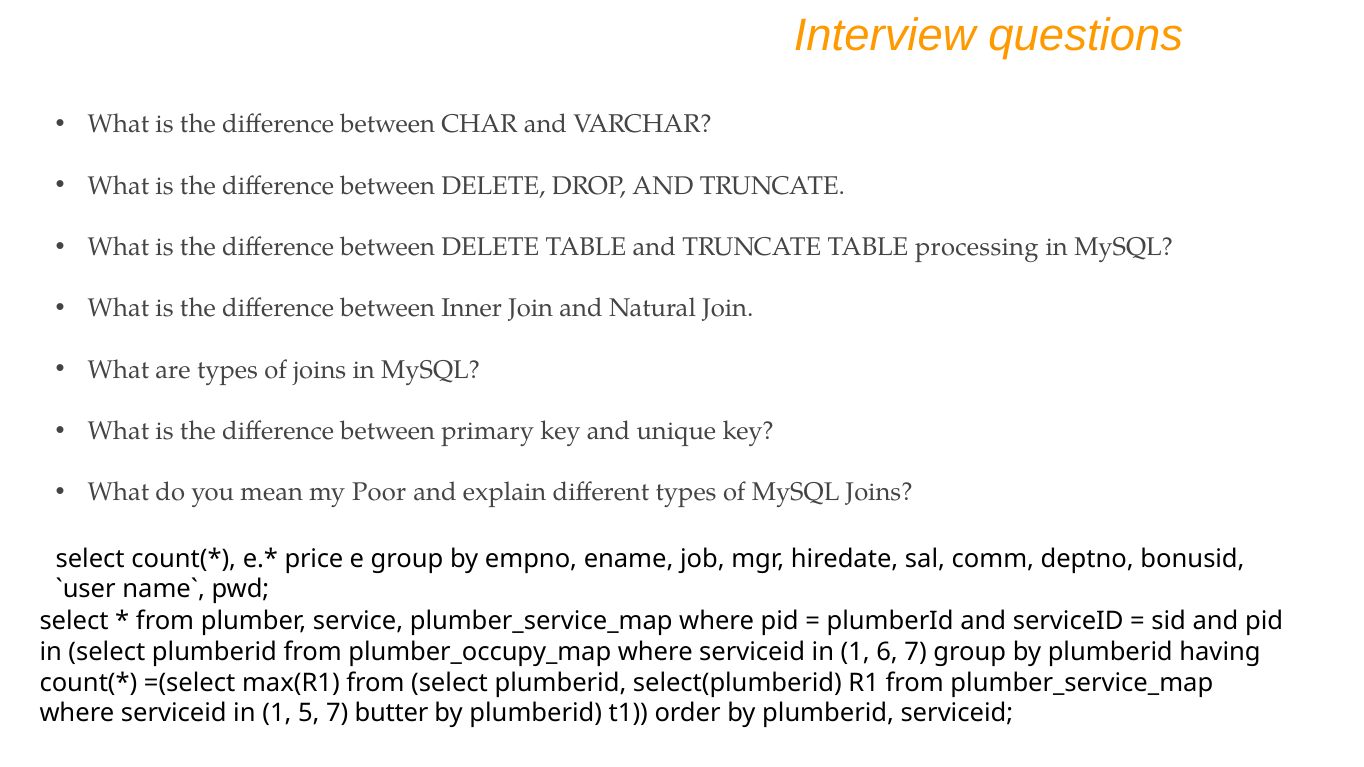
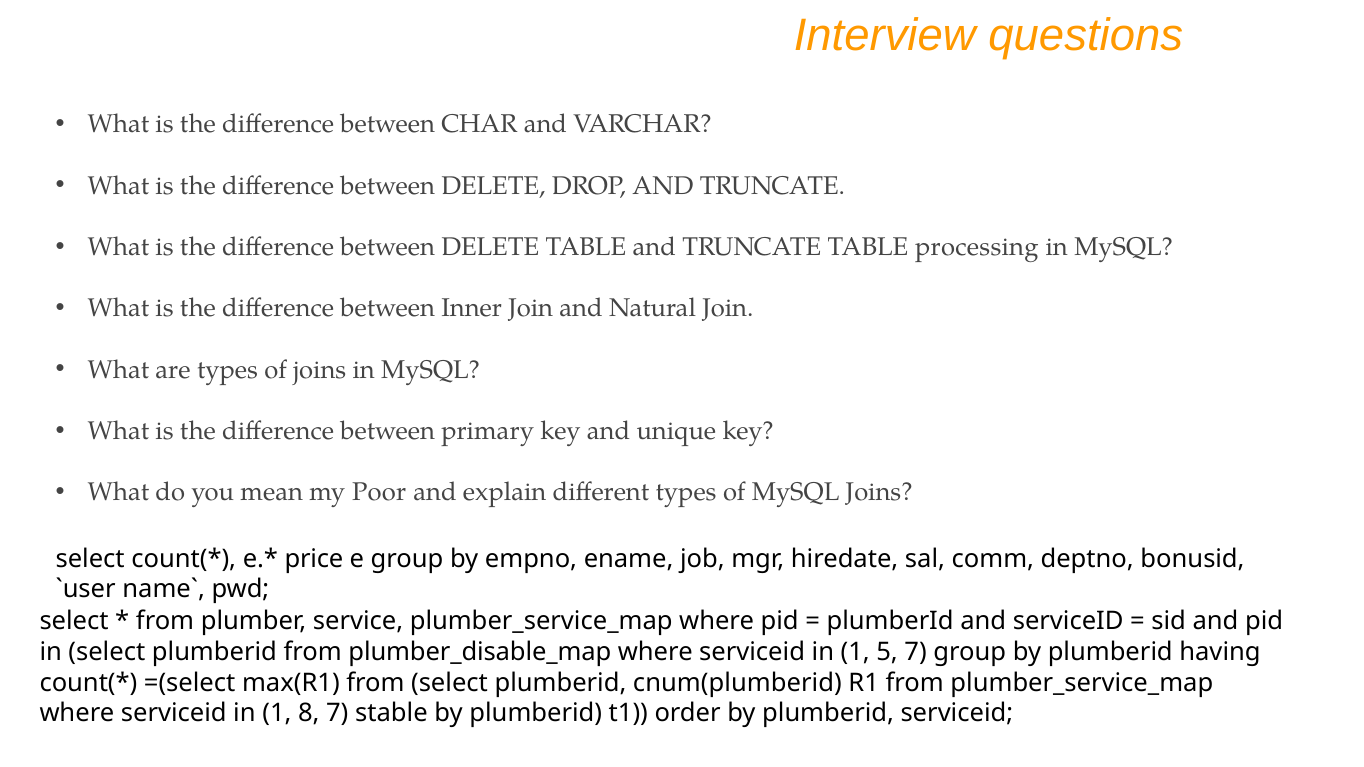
plumber_occupy_map: plumber_occupy_map -> plumber_disable_map (480, 652)
6: 6 -> 5 (887, 652)
select(plumberid: select(plumberid -> cnum(plumberid (737, 683)
5: 5 -> 8 (309, 714)
butter: butter -> stable (391, 714)
